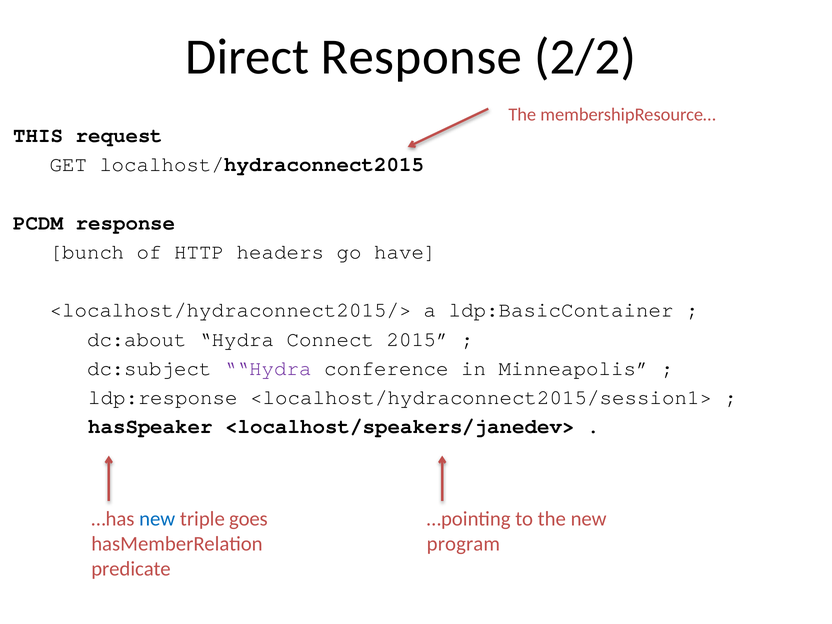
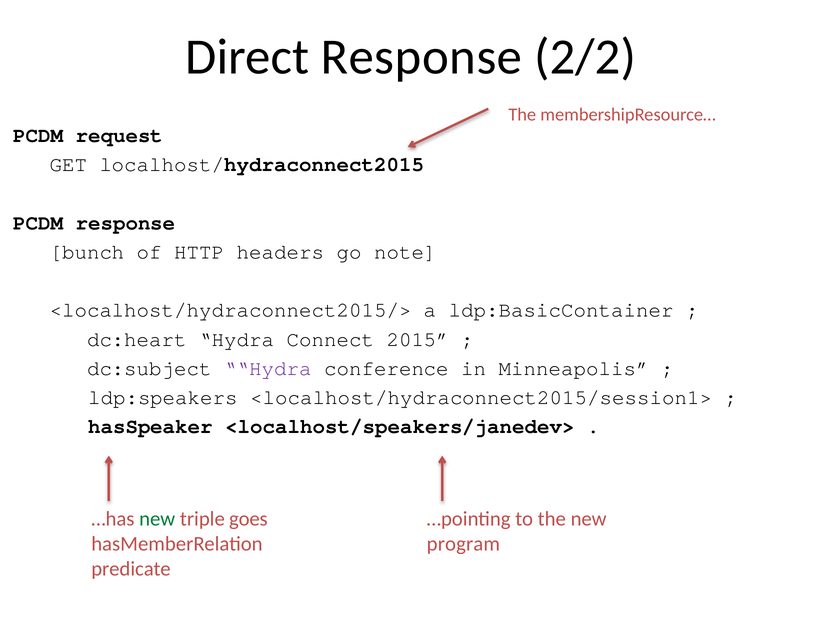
THIS: THIS -> PCDM (38, 135)
have: have -> note (405, 252)
dc:about: dc:about -> dc:heart (137, 339)
ldp:response: ldp:response -> ldp:speakers (163, 397)
new colour: blue -> green (157, 519)
